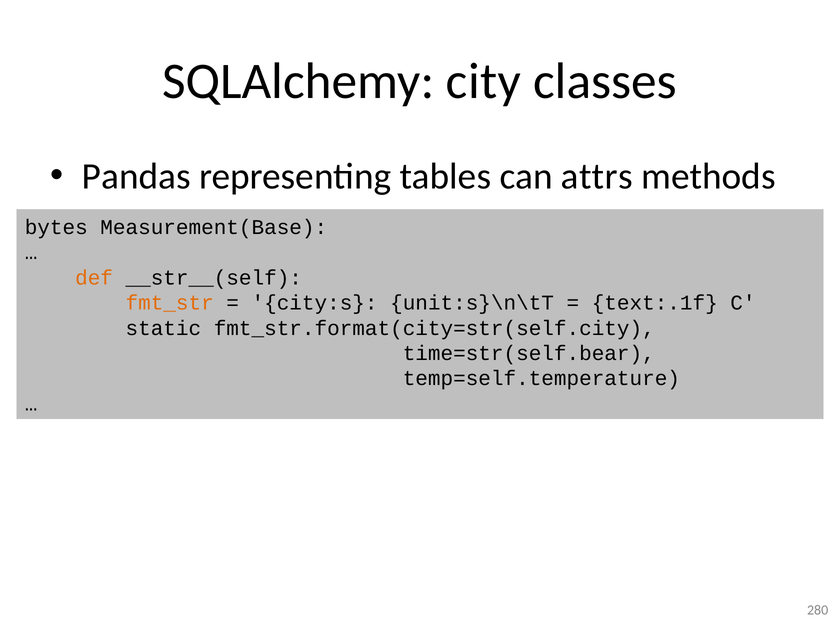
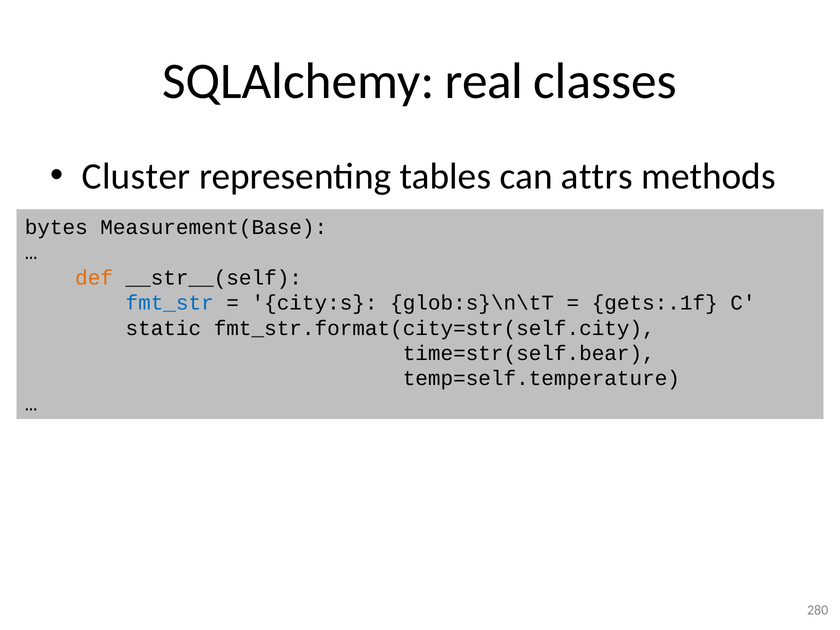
city: city -> real (484, 81)
Pandas: Pandas -> Cluster (136, 176)
fmt_str colour: orange -> blue (170, 303)
unit:s}\n\tT: unit:s}\n\tT -> glob:s}\n\tT (472, 303)
text:.1f: text:.1f -> gets:.1f (655, 303)
